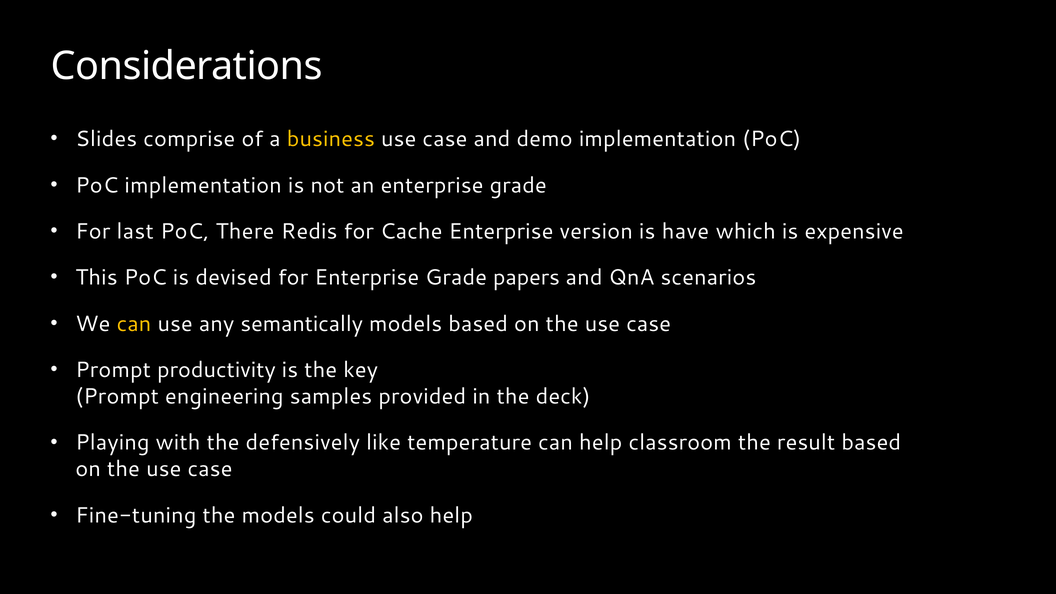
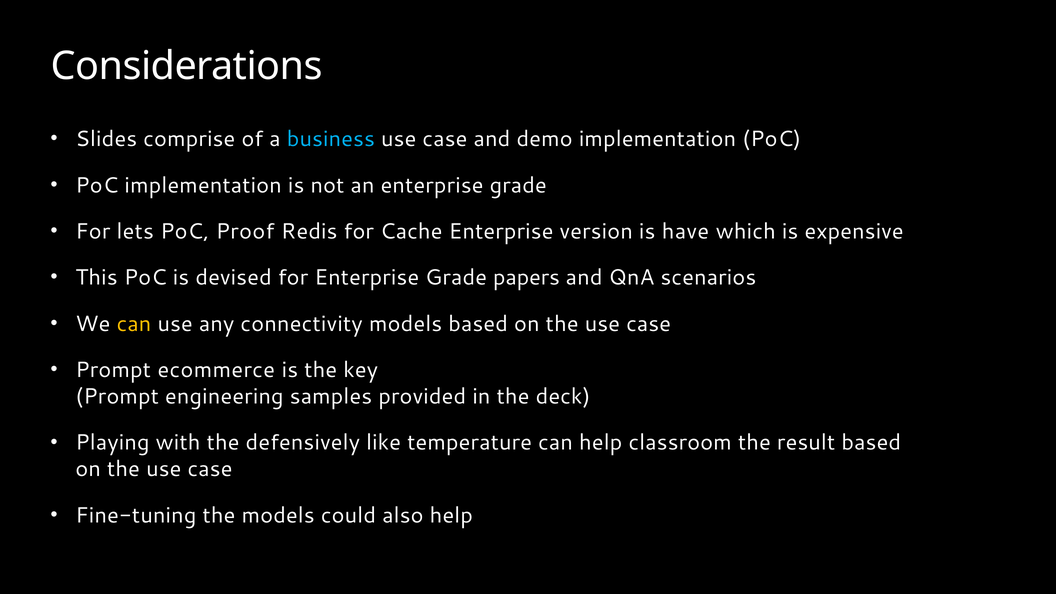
business colour: yellow -> light blue (331, 139)
last: last -> lets (135, 231)
There: There -> Proof (245, 231)
semantically: semantically -> connectivity (302, 324)
productivity: productivity -> ecommerce (216, 370)
